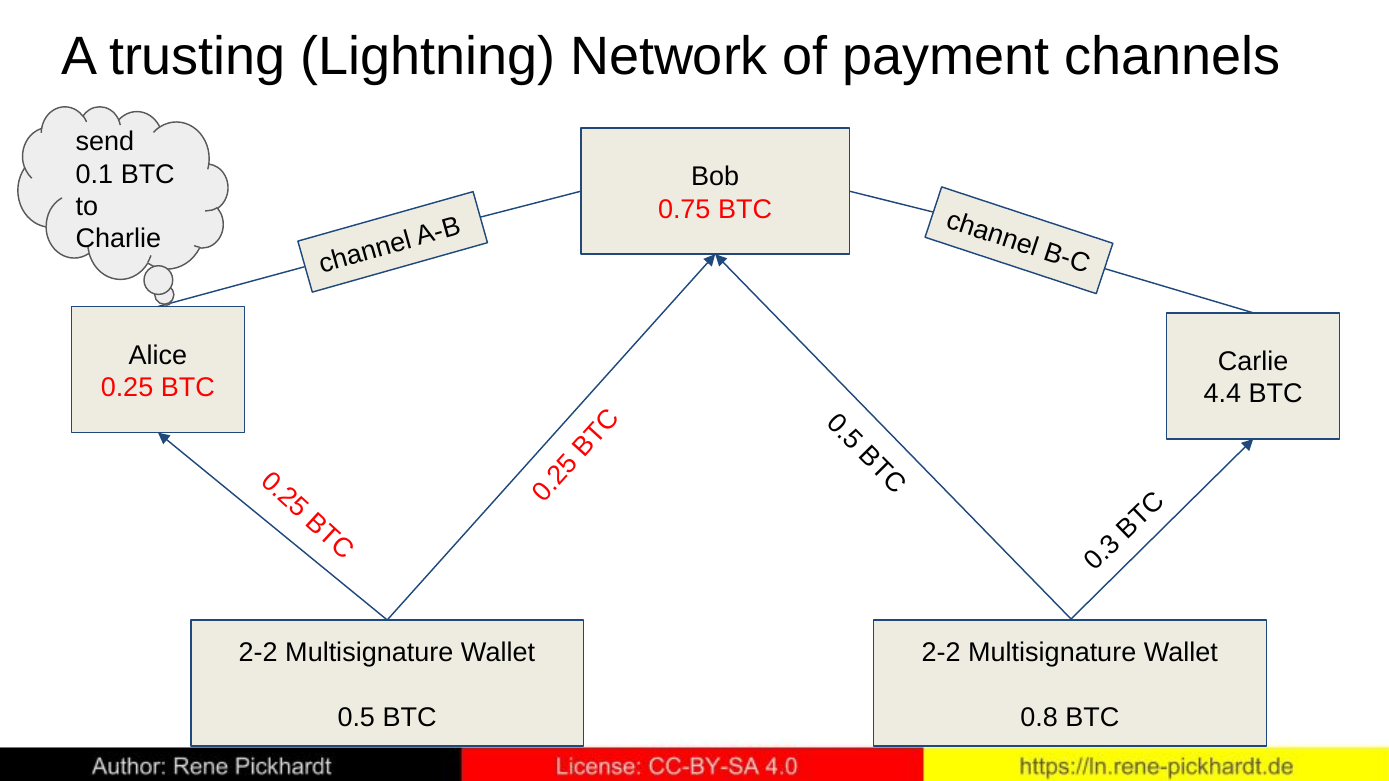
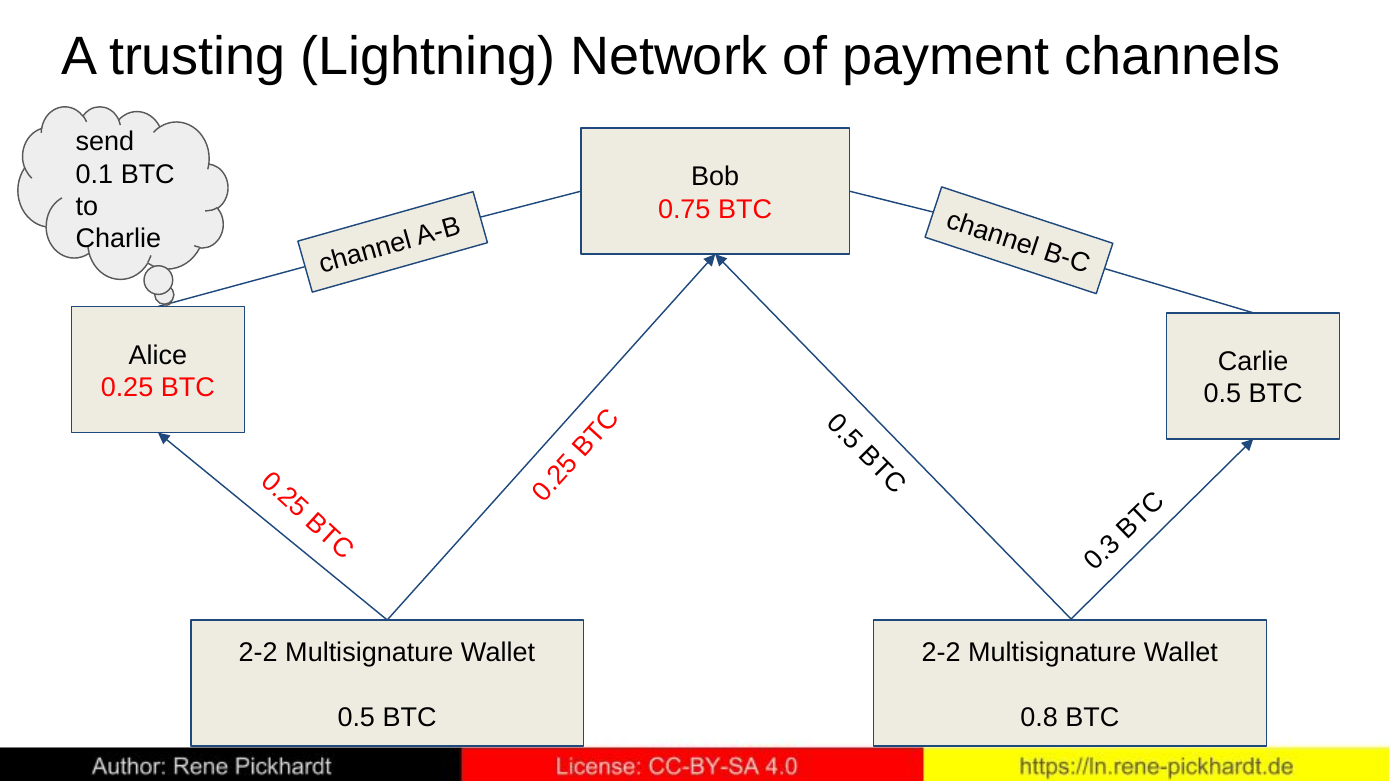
4.4: 4.4 -> 0.5 (1222, 394)
